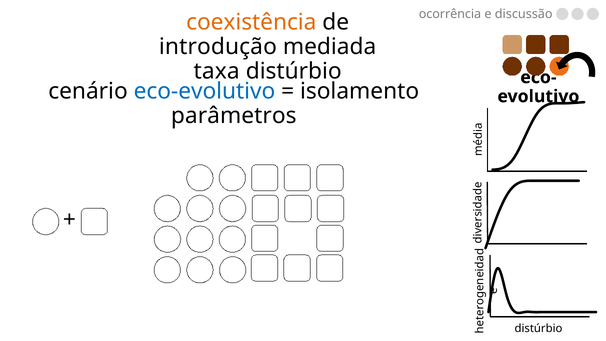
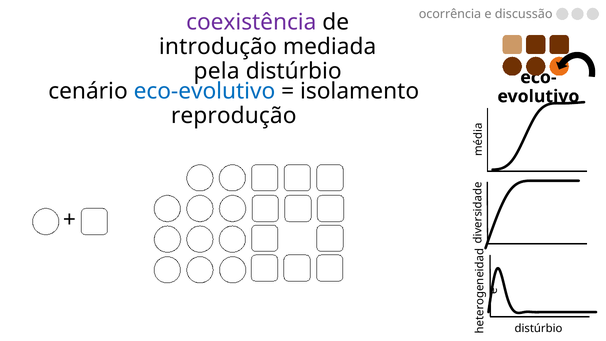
coexistência colour: orange -> purple (251, 22)
taxa: taxa -> pela (217, 71)
parâmetros: parâmetros -> reprodução (234, 116)
